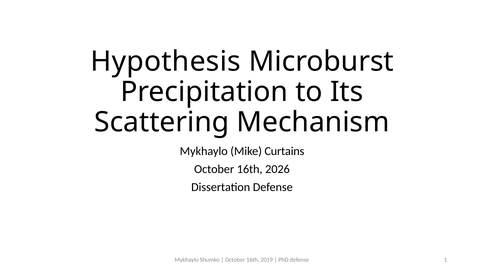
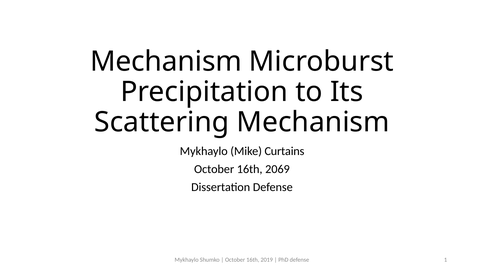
Hypothesis: Hypothesis -> Mechanism (166, 61)
2026: 2026 -> 2069 (277, 169)
